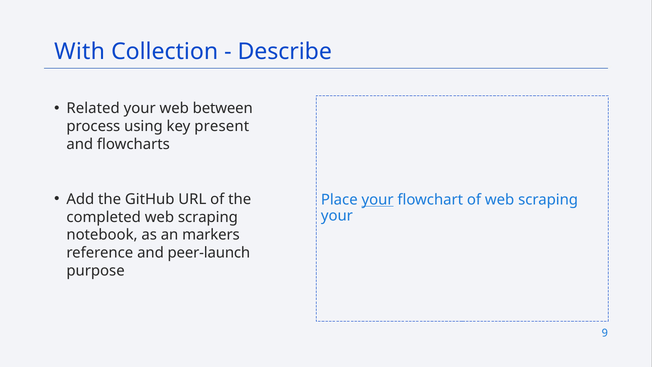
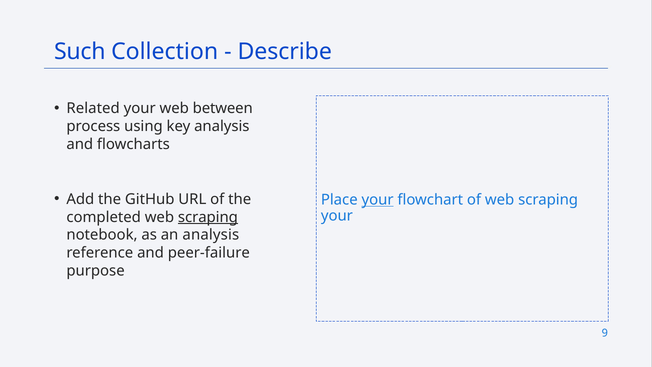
With: With -> Such (80, 52)
key present: present -> analysis (222, 126)
scraping underline: none -> present (208, 217)
an markers: markers -> analysis (211, 235)
peer-launch: peer-launch -> peer-failure (209, 253)
